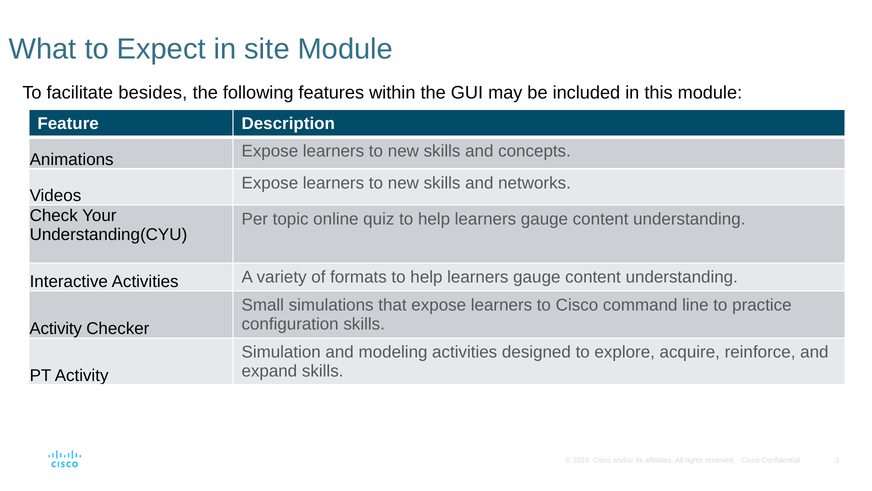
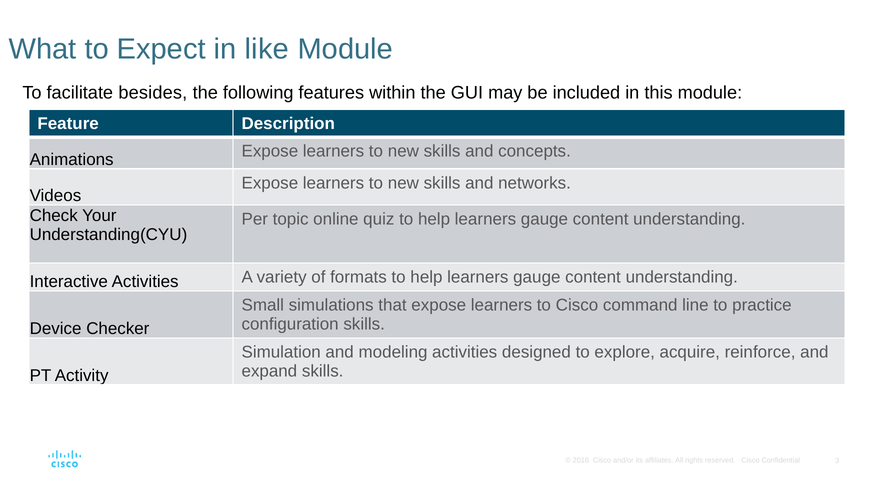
site: site -> like (267, 49)
Activity: Activity -> Device (56, 328)
